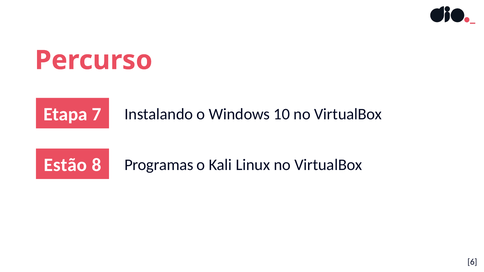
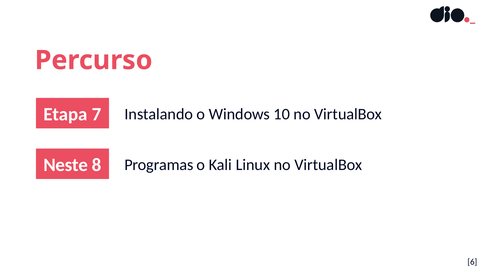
Estão: Estão -> Neste (66, 165)
